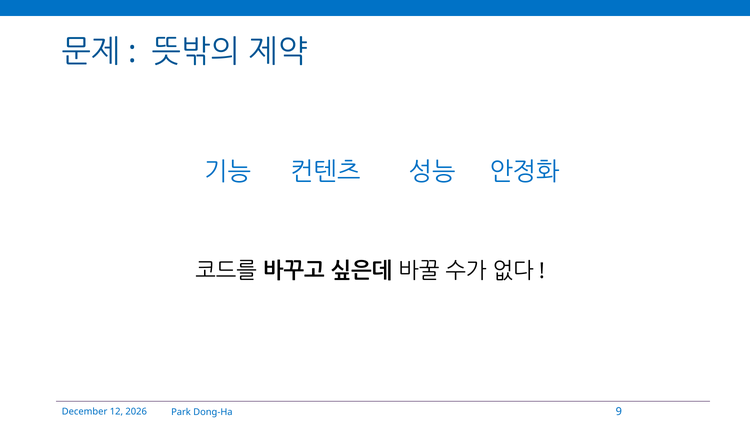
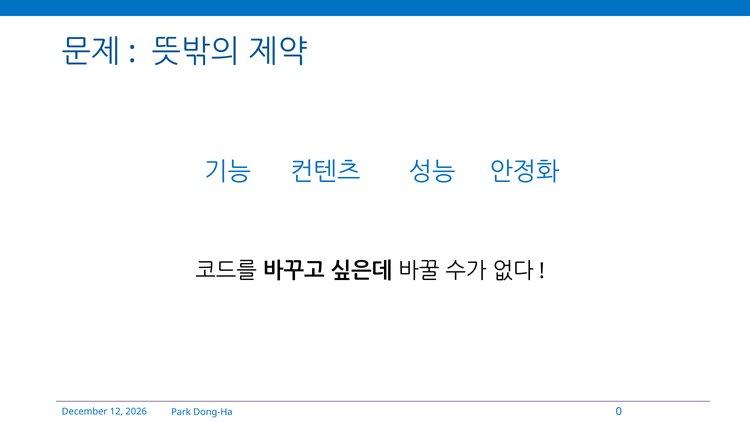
9: 9 -> 0 (619, 411)
